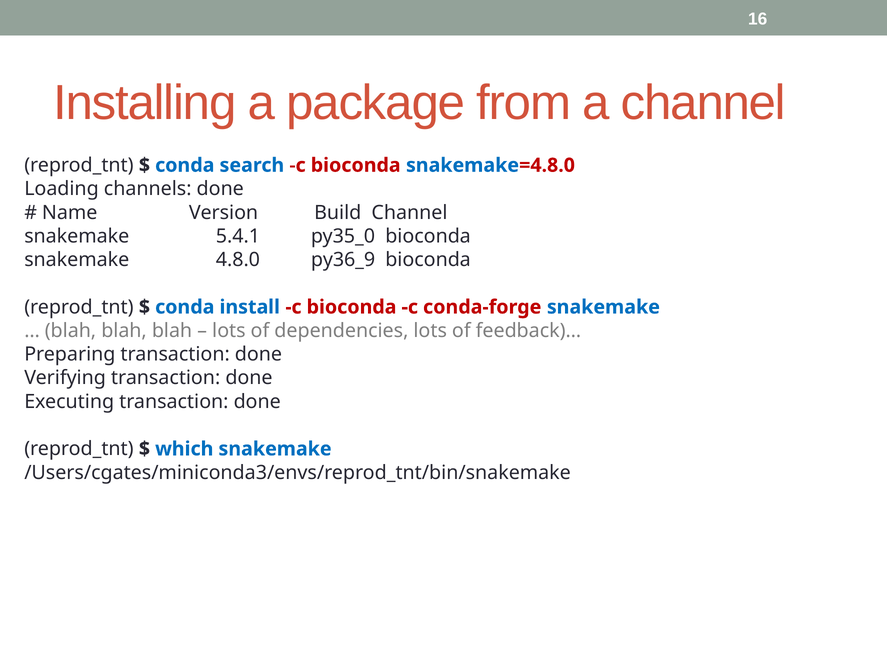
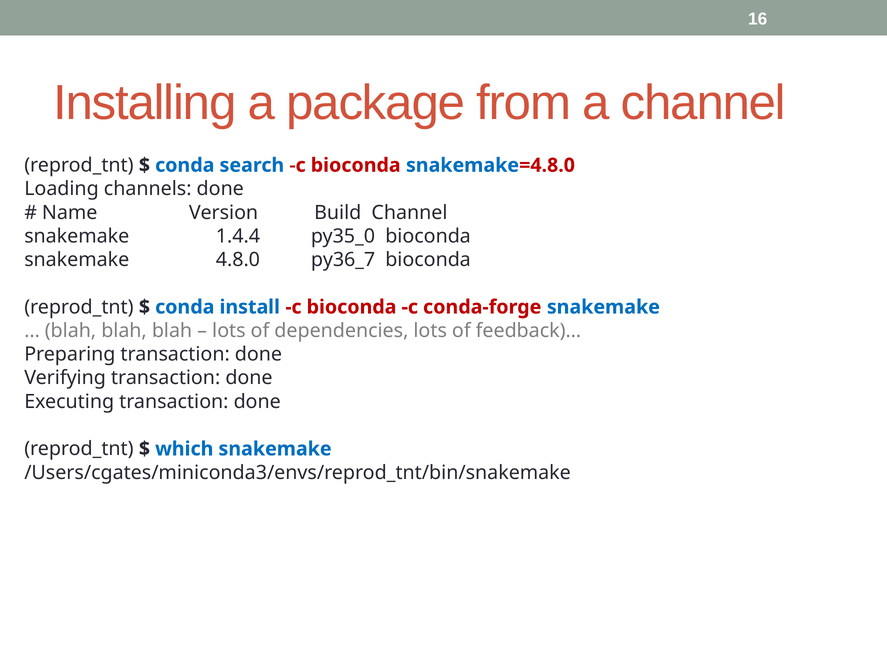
5.4.1: 5.4.1 -> 1.4.4 (238, 236)
py36_9: py36_9 -> py36_7 (343, 260)
